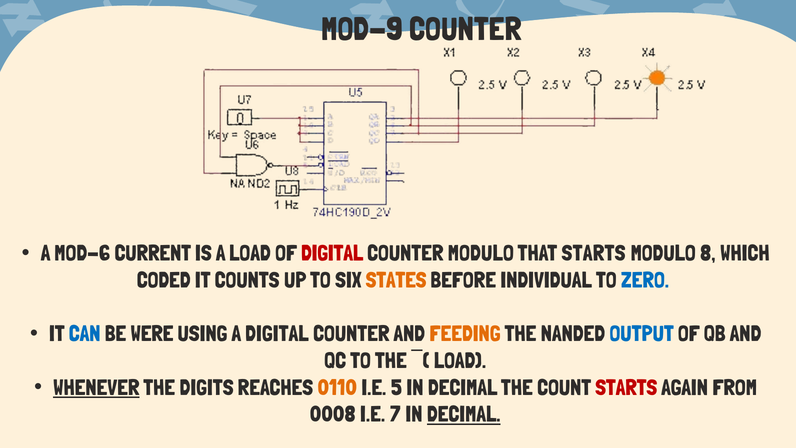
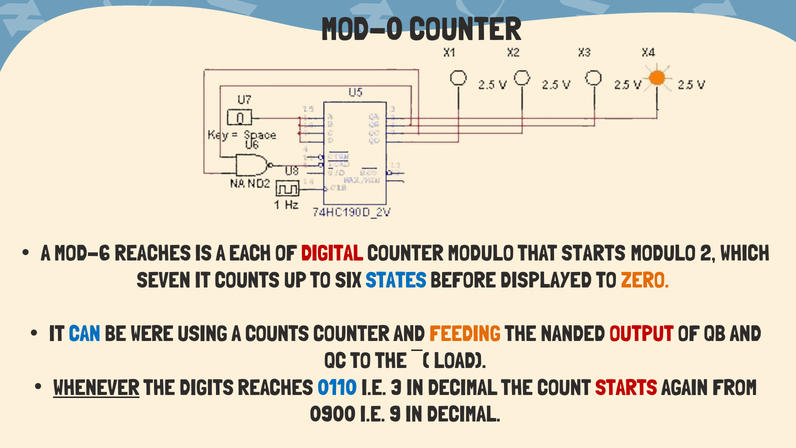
MOD-9: MOD-9 -> MOD-0 (362, 30)
MOD-6 CURRENT: CURRENT -> REACHES (153, 253)
A LOAD: LOAD -> EACH (250, 253)
8: 8 -> 2 (708, 253)
CODED: CODED -> SEVEN (164, 280)
STATES colour: orange -> blue (396, 280)
INDIVIDUAL: INDIVIDUAL -> DISPLAYED (546, 280)
ZERO colour: blue -> orange (645, 280)
A DIGITAL: DIGITAL -> COUNTS (277, 334)
OUTPUT colour: blue -> red (642, 334)
0110 colour: orange -> blue (337, 388)
5: 5 -> 3 (396, 388)
0008: 0008 -> 0900 (333, 414)
7: 7 -> 9 (395, 414)
DECIMAL underline: present -> none (464, 414)
